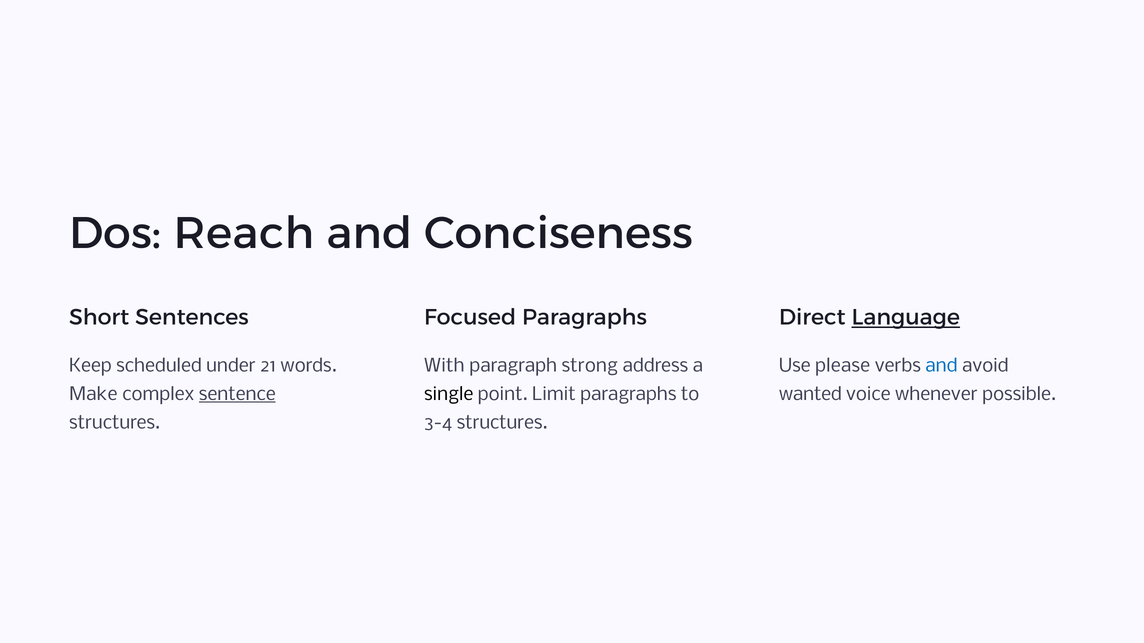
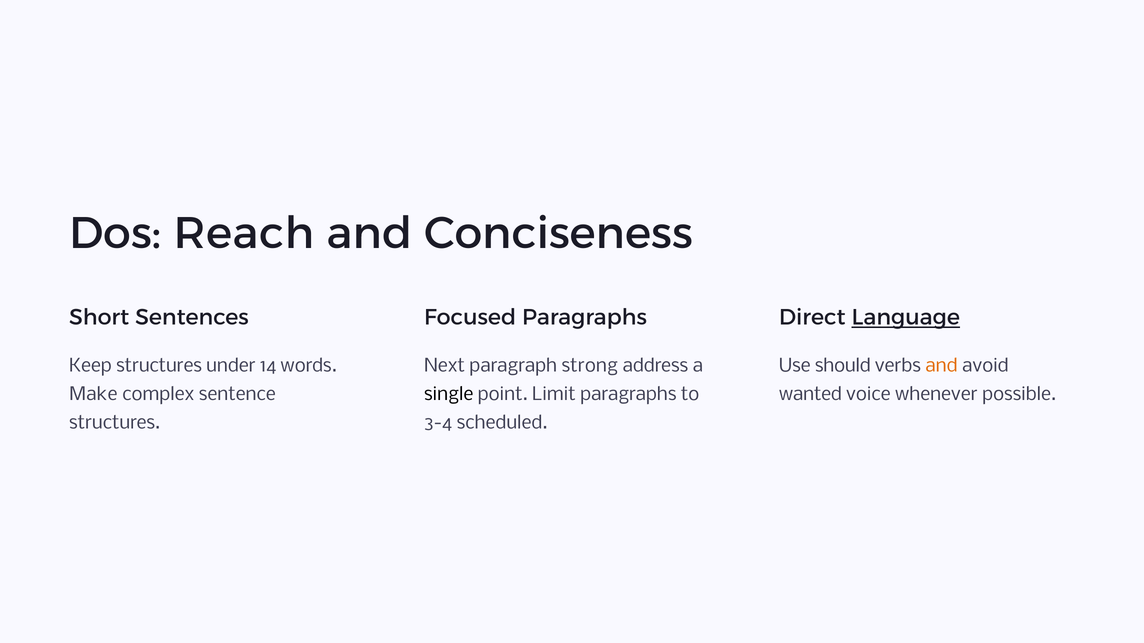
Keep scheduled: scheduled -> structures (159, 366)
21: 21 -> 14 (268, 366)
With: With -> Next (444, 366)
please: please -> should (843, 366)
and colour: blue -> orange (941, 366)
sentence underline: present -> none (237, 395)
3-4 structures: structures -> scheduled (502, 423)
